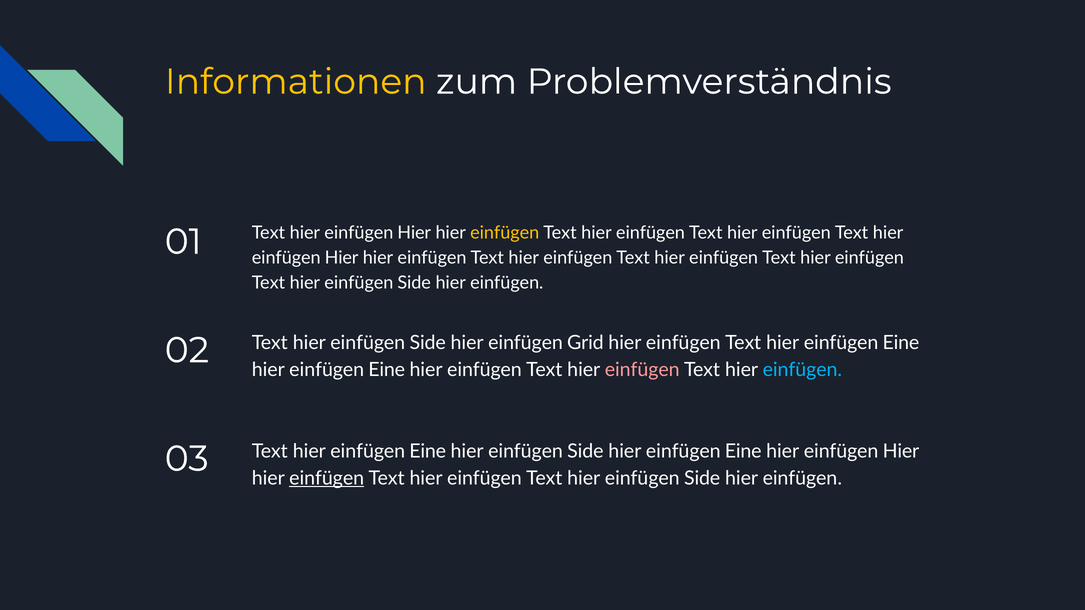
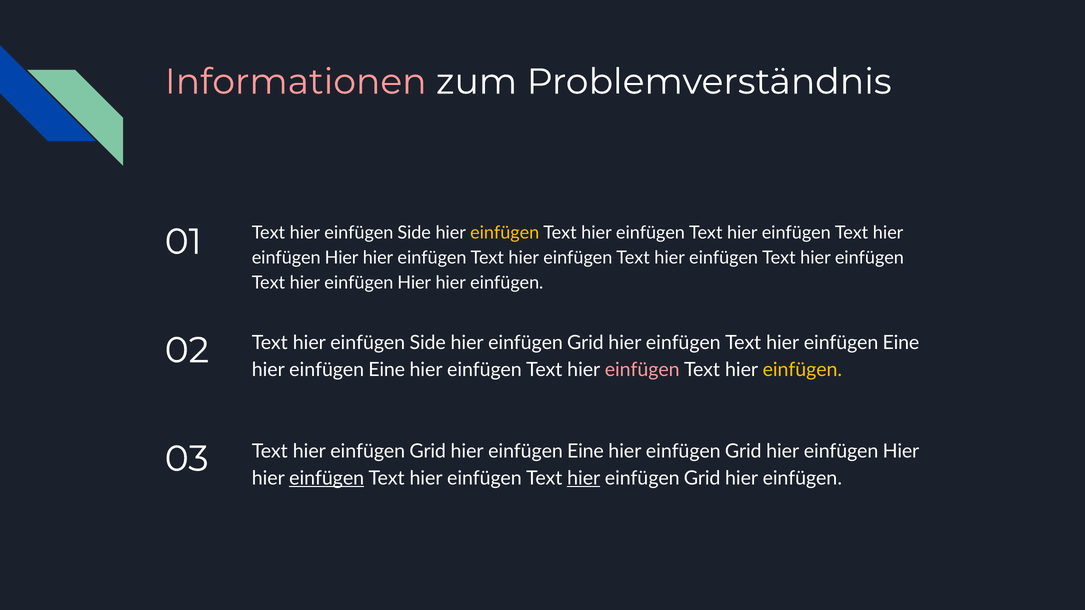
Informationen colour: yellow -> pink (296, 82)
Hier: Hier -> Side (414, 233)
Side: Side -> Hier (414, 283)
einfügen colour: light blue -> yellow (802, 370)
Eine: Eine -> Grid (428, 451)
Side: Side -> Eine (585, 451)
Eine: Eine -> Grid (743, 451)
hier underline: none -> present (584, 478)
Side: Side -> Grid (702, 478)
